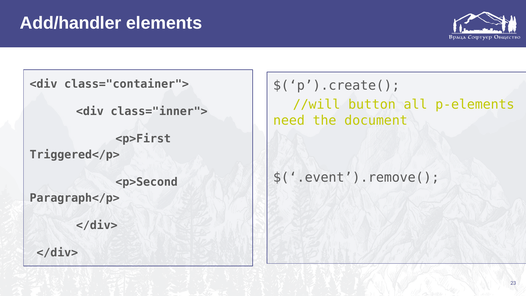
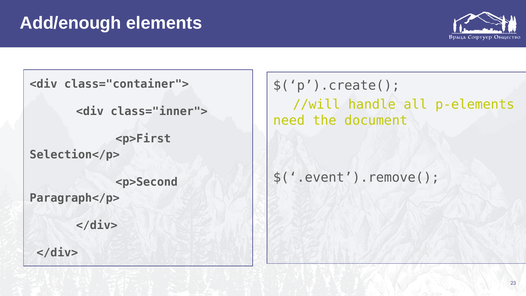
Add/handler: Add/handler -> Add/enough (71, 23)
button: button -> handle (372, 105)
Triggered</p>: Triggered</p> -> Selection</p> (75, 155)
